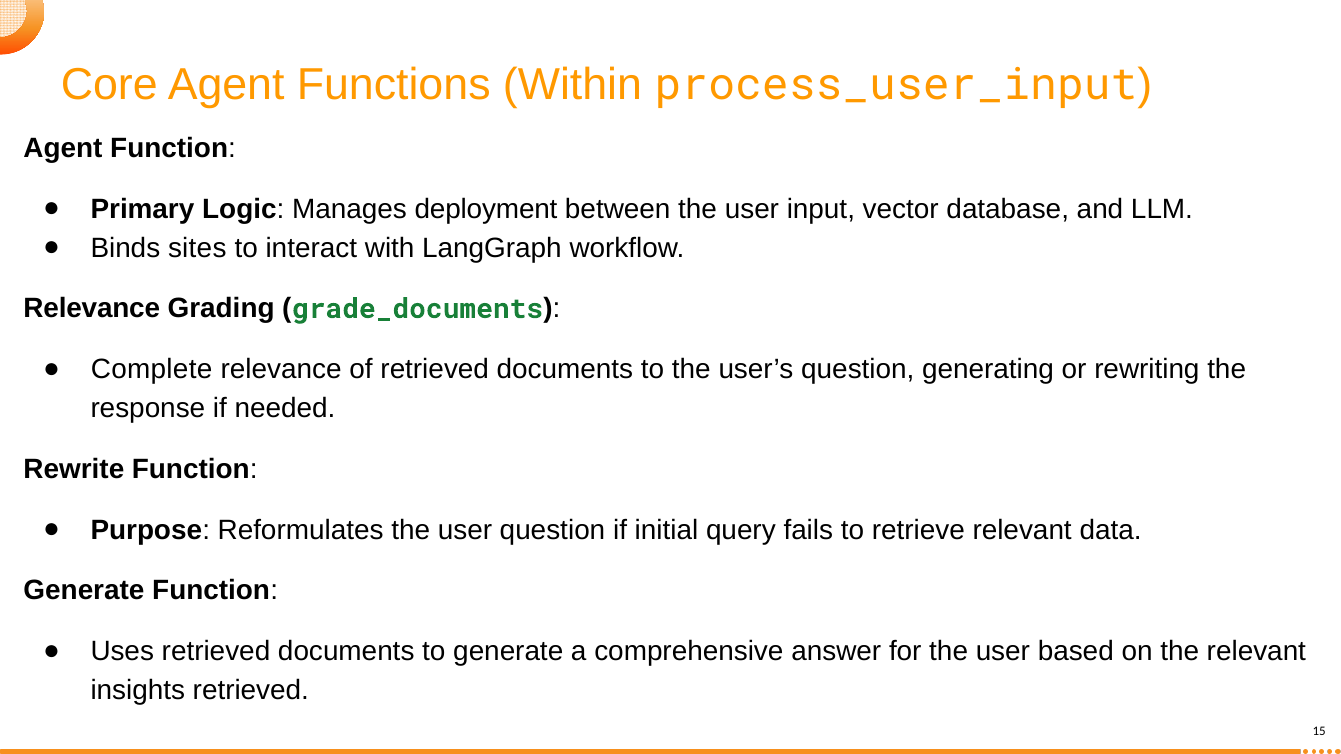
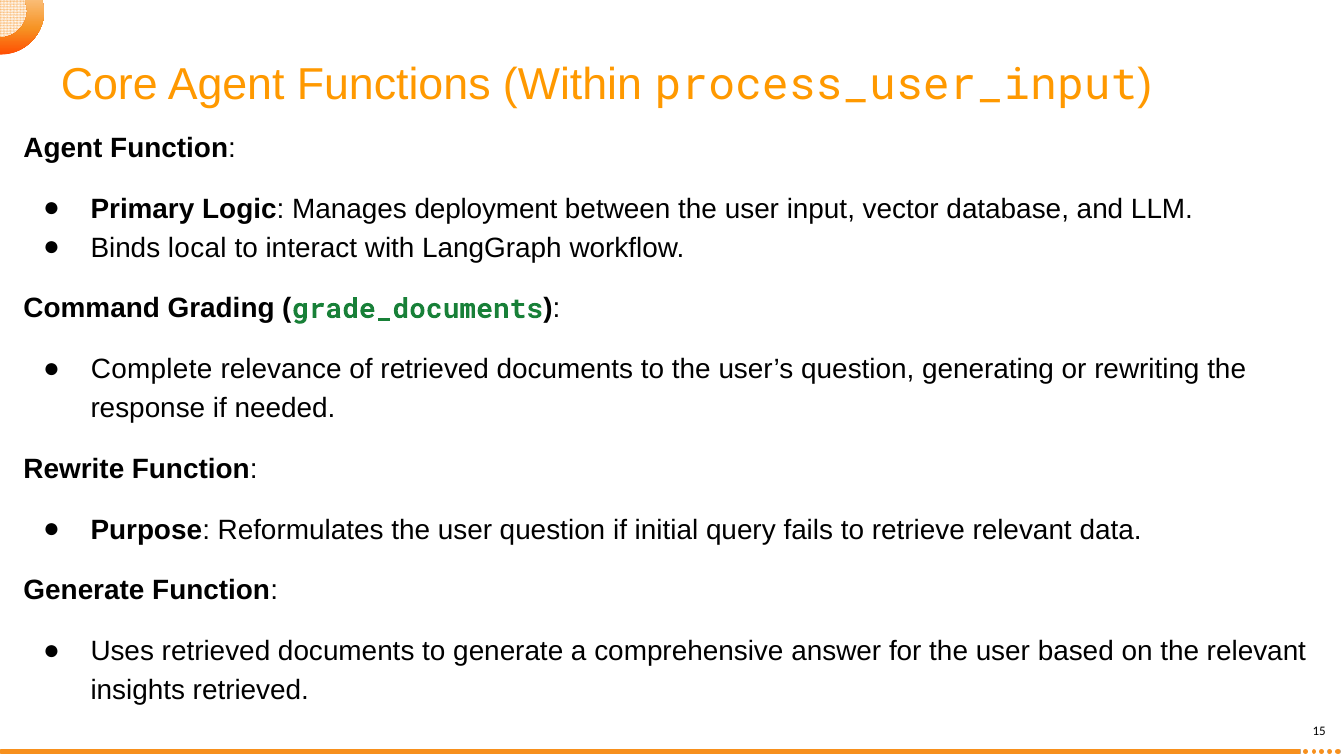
sites: sites -> local (197, 248)
Relevance: Relevance -> Command (92, 309)
